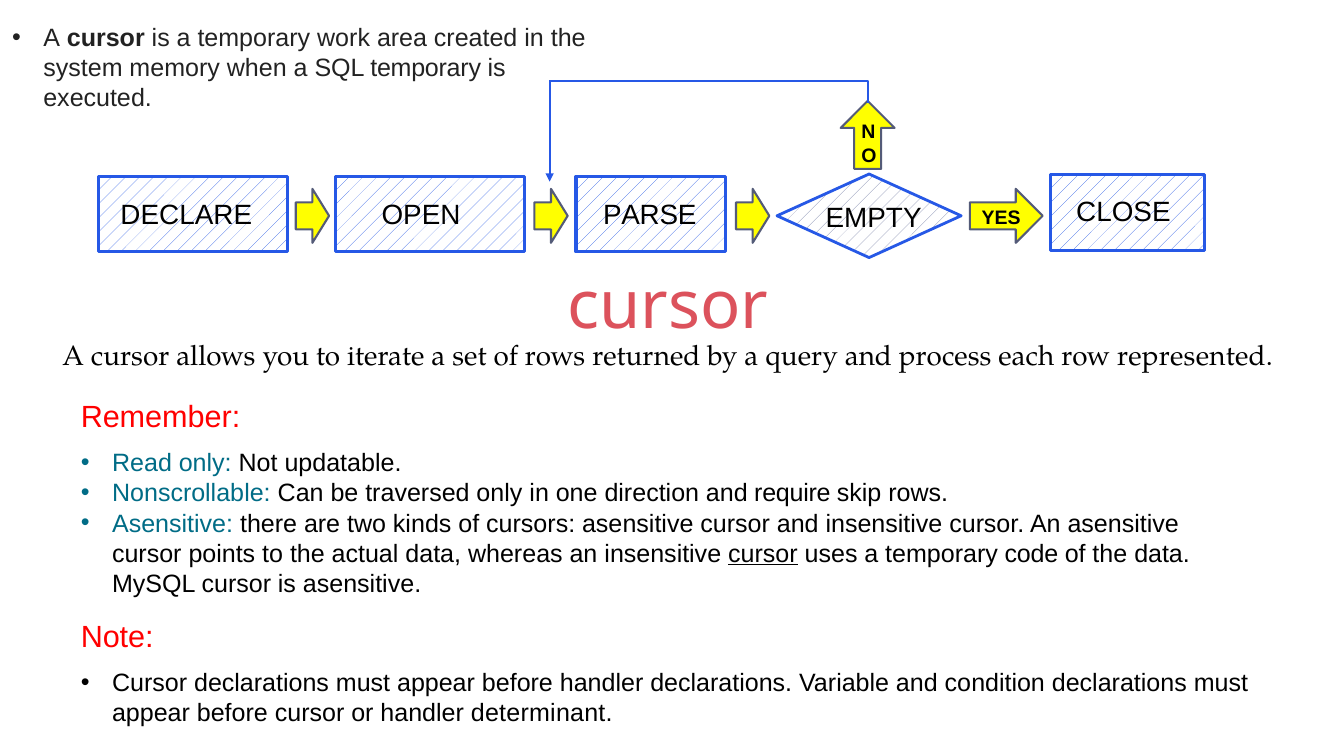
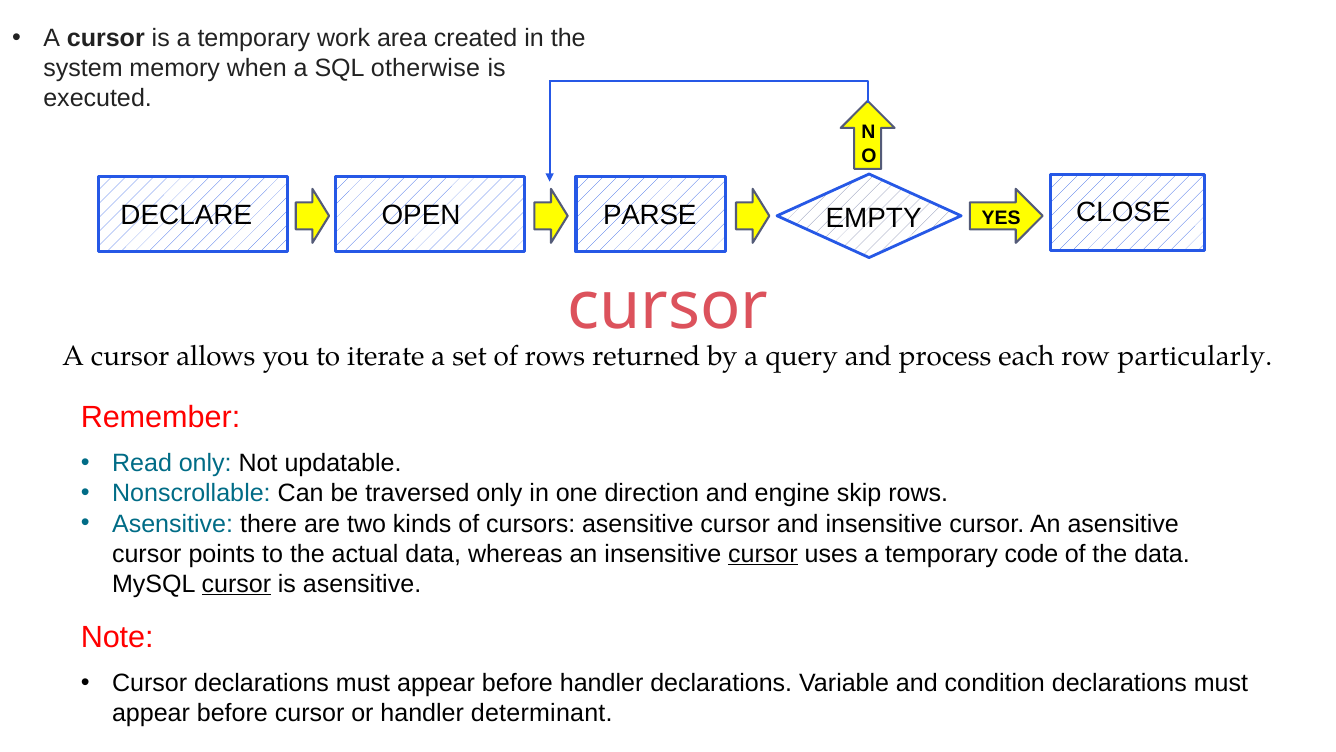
SQL temporary: temporary -> otherwise (425, 69)
represented: represented -> particularly (1195, 356)
require: require -> engine (792, 493)
cursor underline: none -> present (236, 584)
